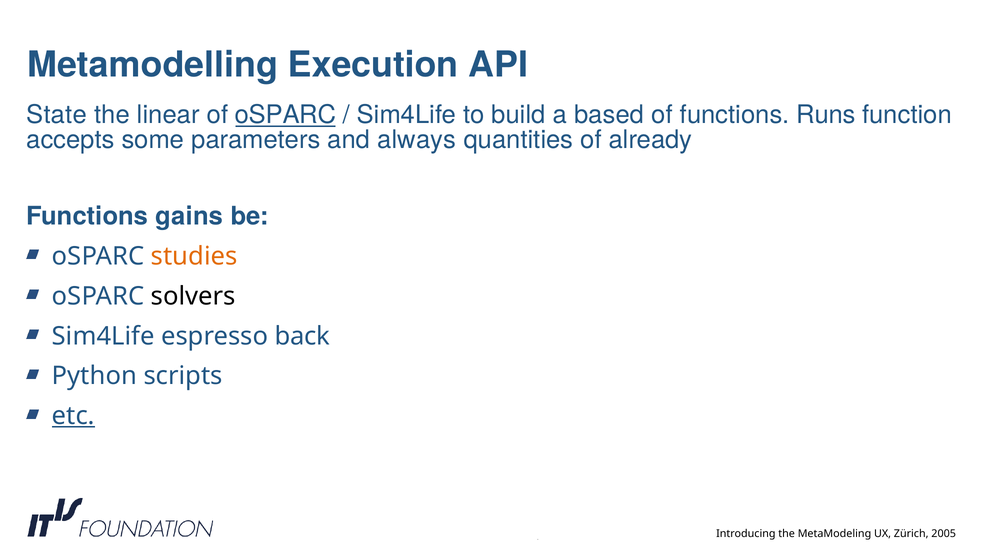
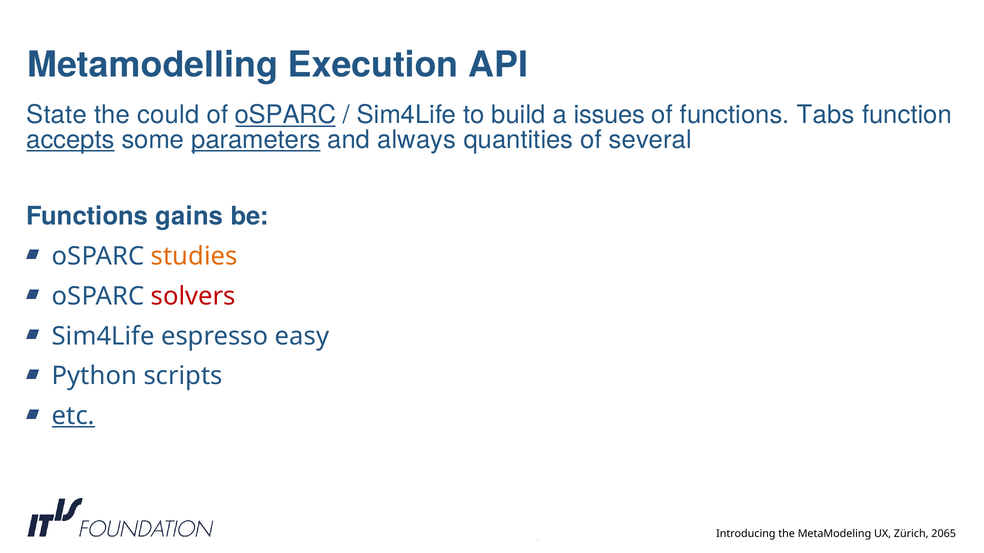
linear: linear -> could (168, 115)
based: based -> issues (609, 115)
Runs: Runs -> Tabs (826, 115)
accepts underline: none -> present (70, 140)
parameters underline: none -> present (256, 140)
already: already -> several (650, 140)
solvers colour: black -> red (193, 296)
back: back -> easy (302, 336)
2005: 2005 -> 2065 (944, 534)
